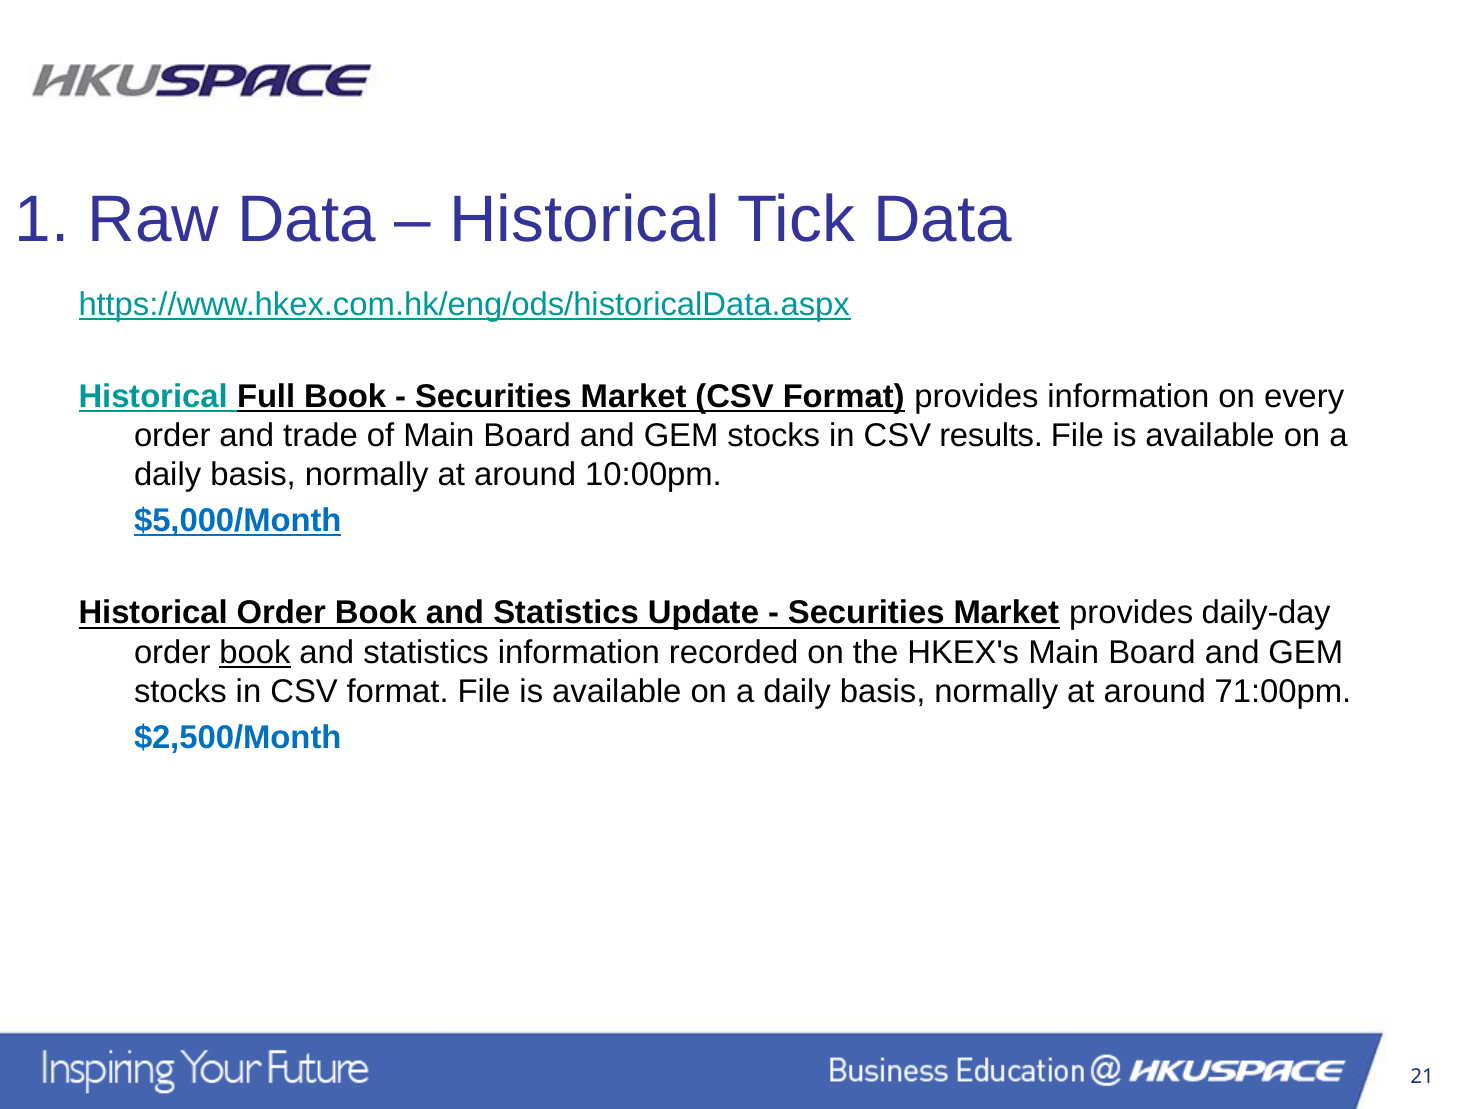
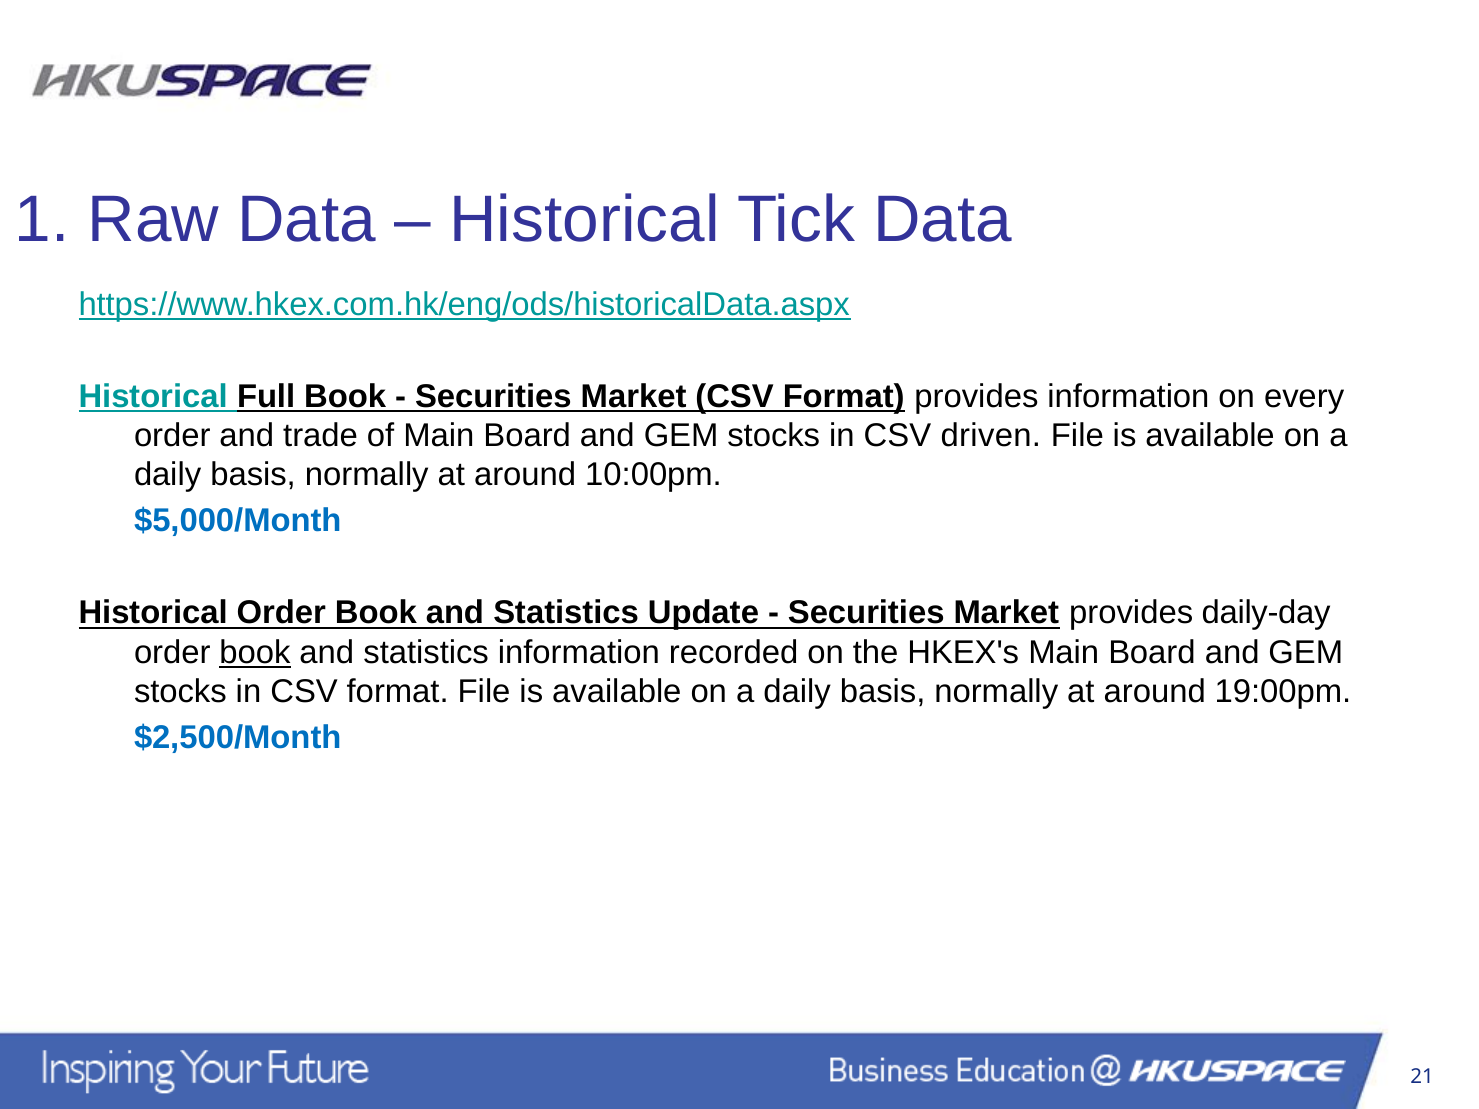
results: results -> driven (991, 436)
$5,000/Month underline: present -> none (238, 521)
71:00pm: 71:00pm -> 19:00pm (1283, 692)
